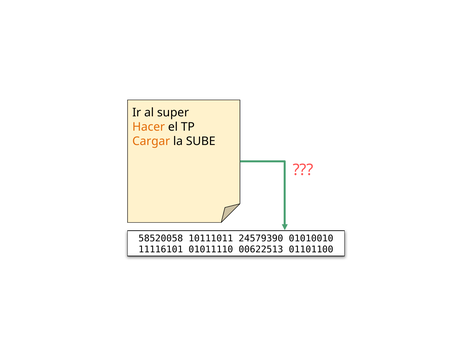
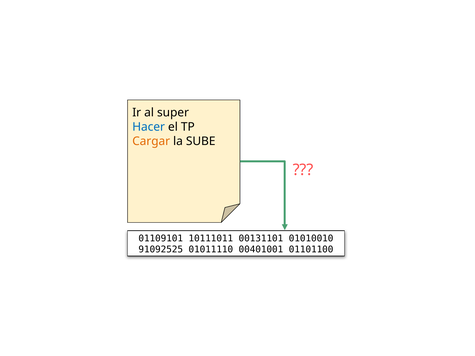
Hacer colour: orange -> blue (149, 127)
58520058: 58520058 -> 01109101 (161, 239)
24579390: 24579390 -> 00131101 (261, 239)
11116101: 11116101 -> 91092525 (161, 250)
00622513: 00622513 -> 00401001 (261, 250)
